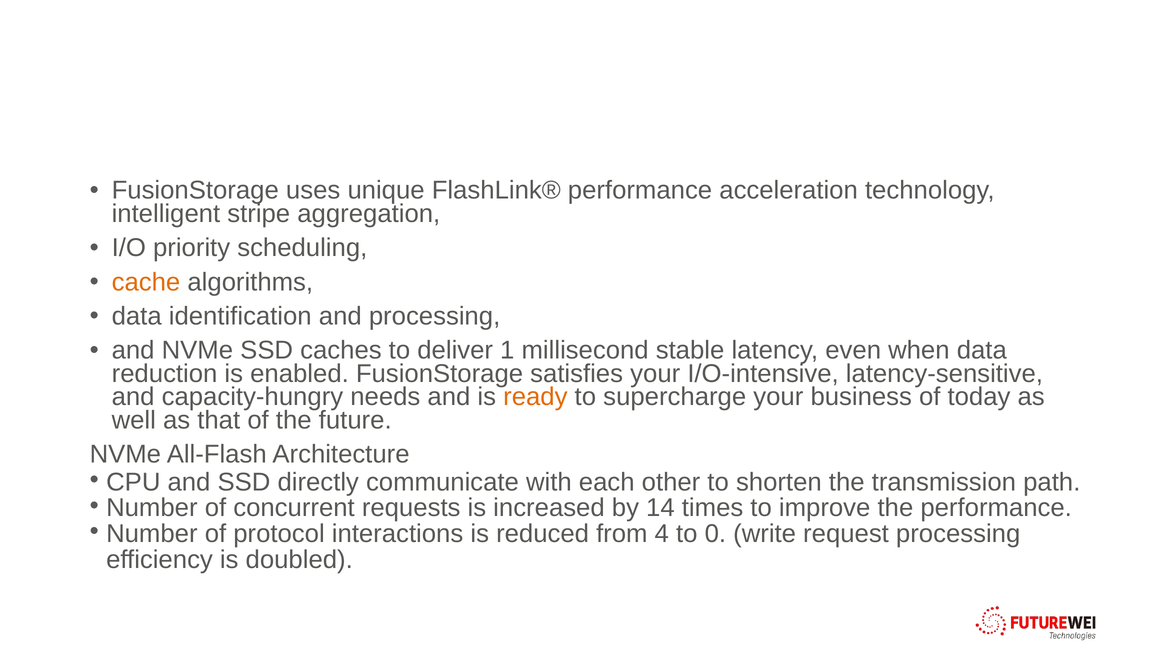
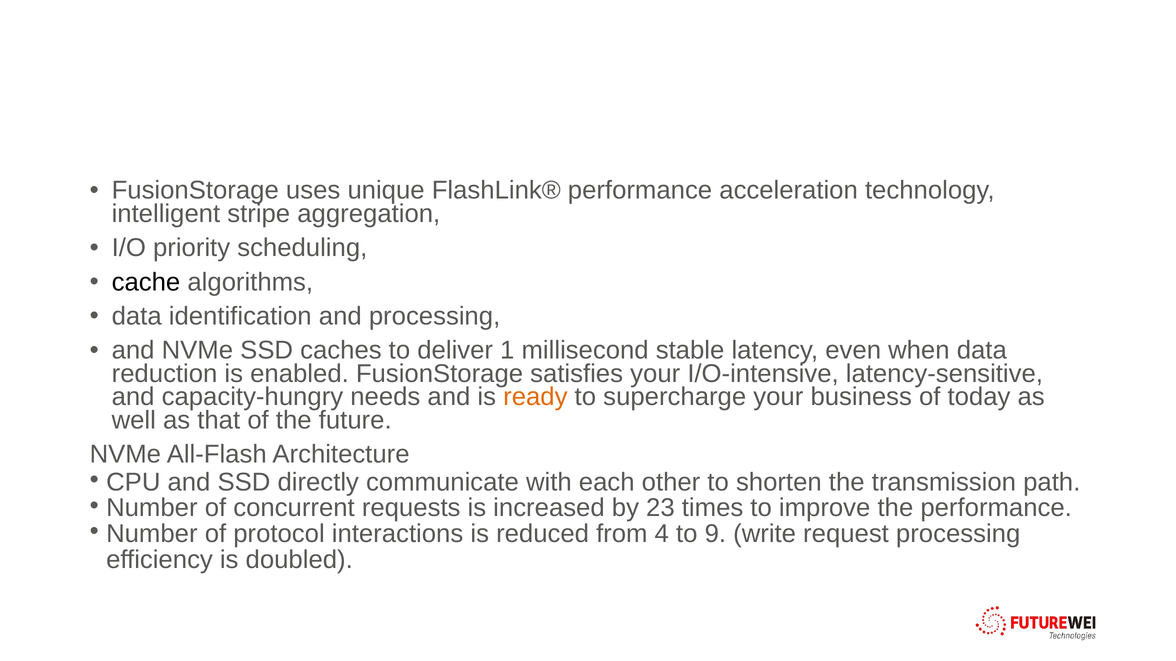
cache colour: orange -> black (146, 282)
14: 14 -> 23 (660, 508)
0: 0 -> 9 (715, 534)
